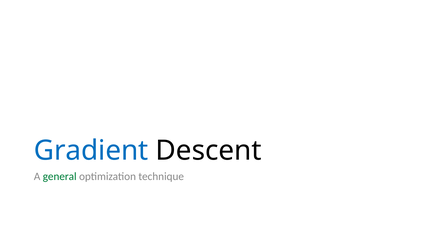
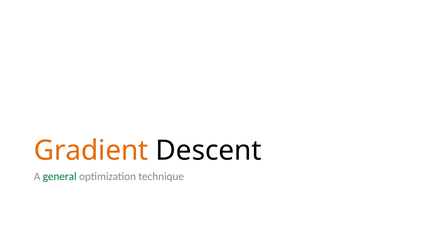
Gradient colour: blue -> orange (91, 150)
